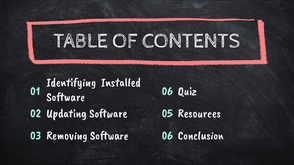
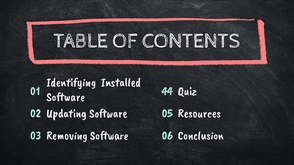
Software 06: 06 -> 44 (167, 91)
